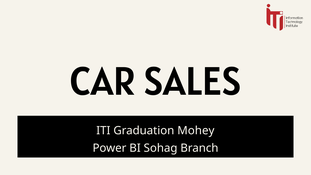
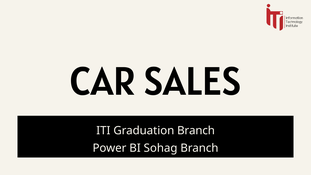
Mohey: Mohey -> Branch (196, 130)
